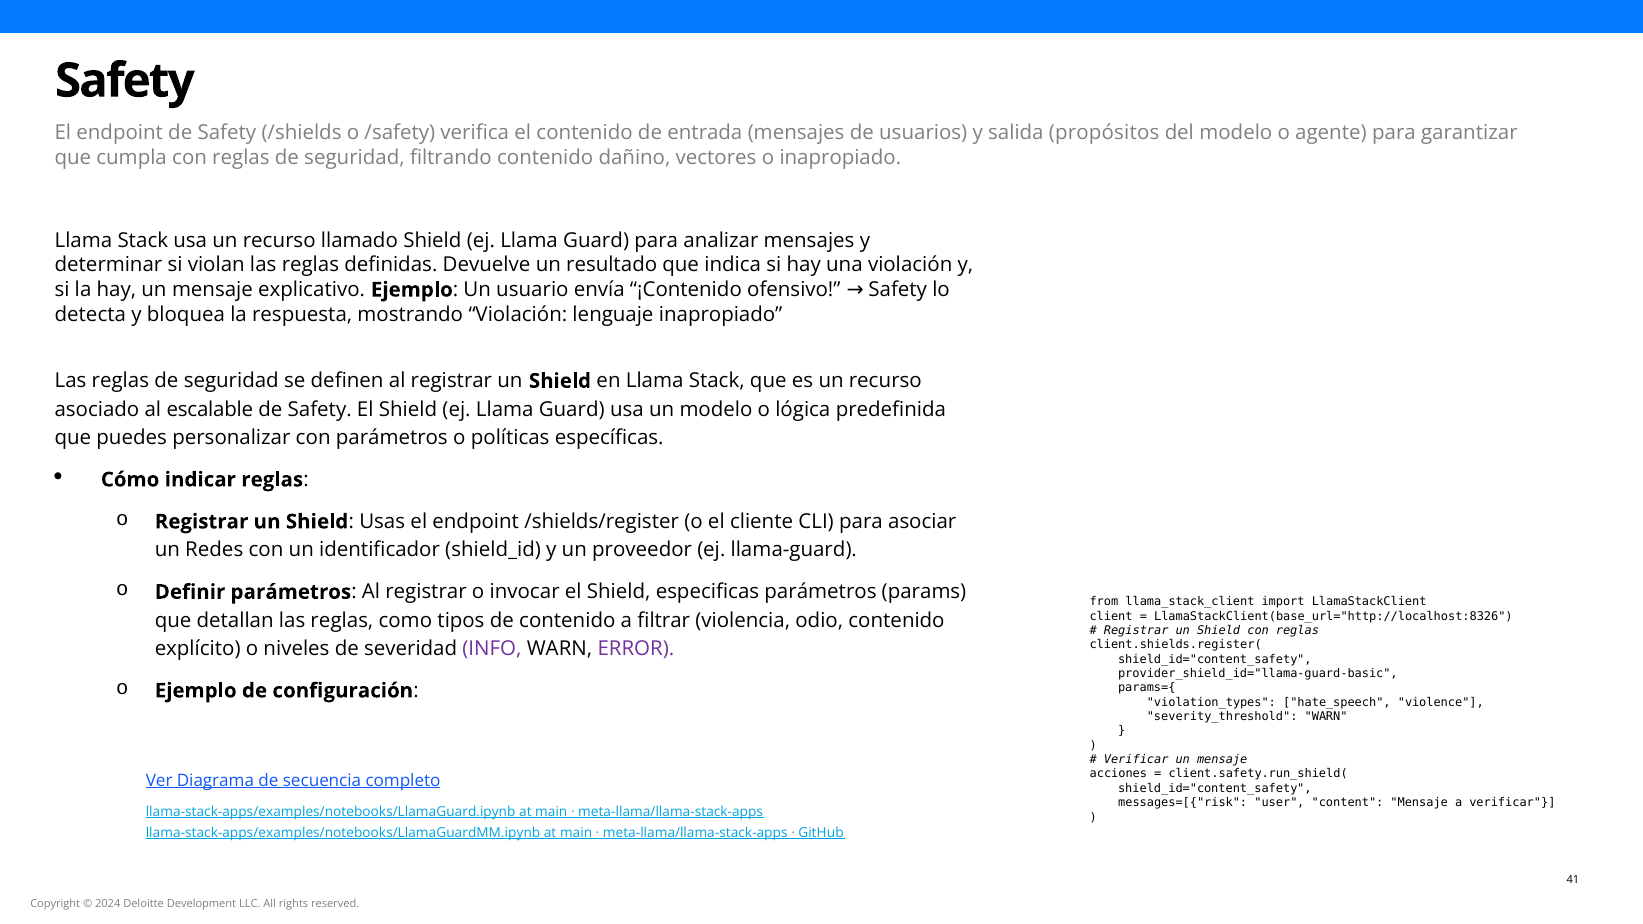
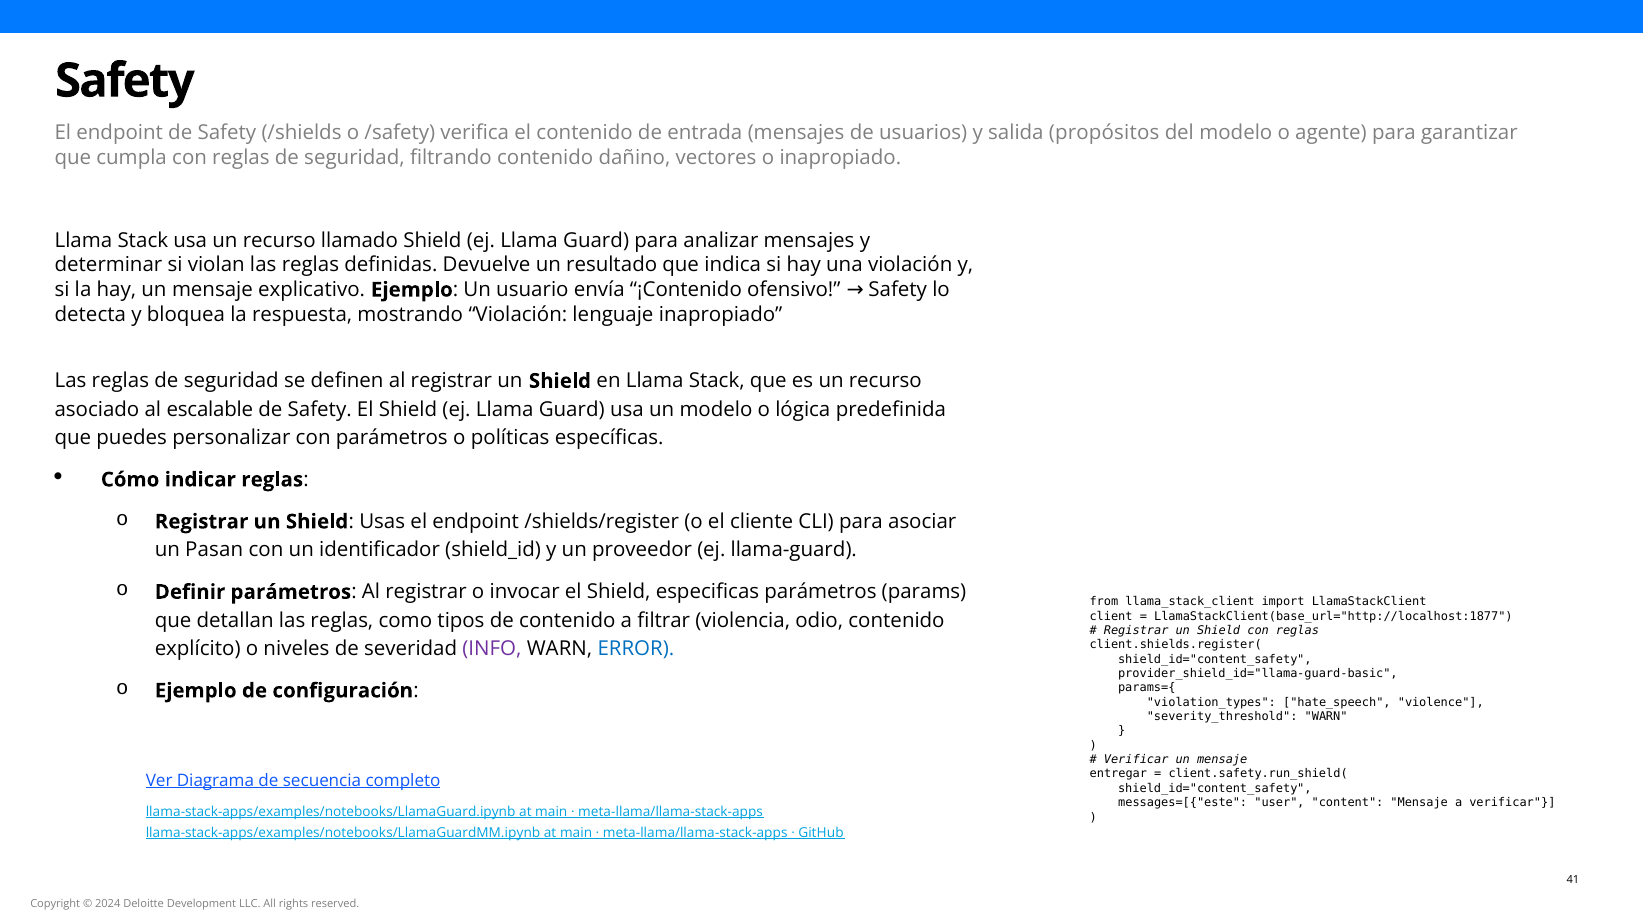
Redes: Redes -> Pasan (214, 550)
LlamaStackClient(base_url="http://localhost:8326: LlamaStackClient(base_url="http://localhost:8326 -> LlamaStackClient(base_url="http://localhost:1877 (1333, 616)
ERROR colour: purple -> blue (636, 649)
acciones: acciones -> entregar (1118, 774)
messages=[{"risk: messages=[{"risk -> messages=[{"este (1183, 803)
